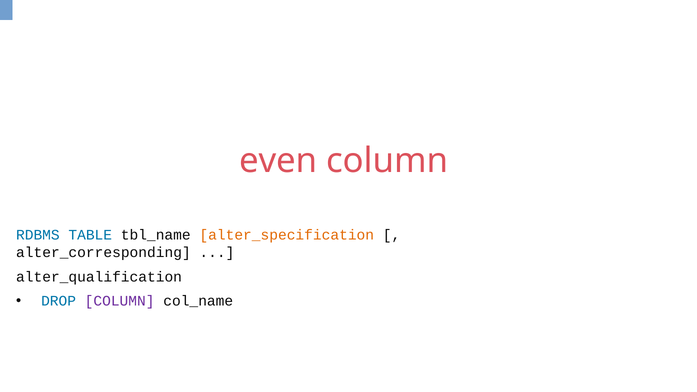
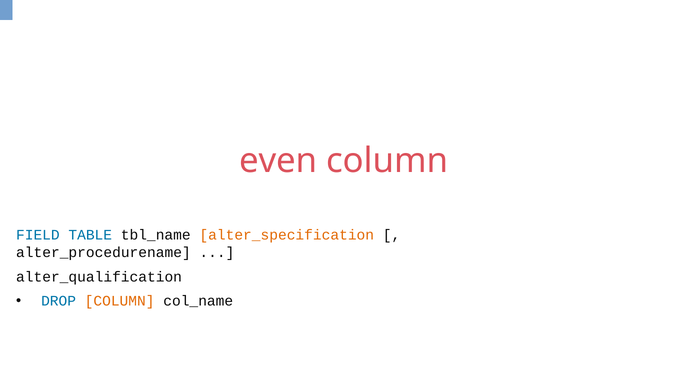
RDBMS: RDBMS -> FIELD (38, 235)
alter_corresponding: alter_corresponding -> alter_procedurename (103, 252)
COLUMN colour: purple -> orange (120, 301)
